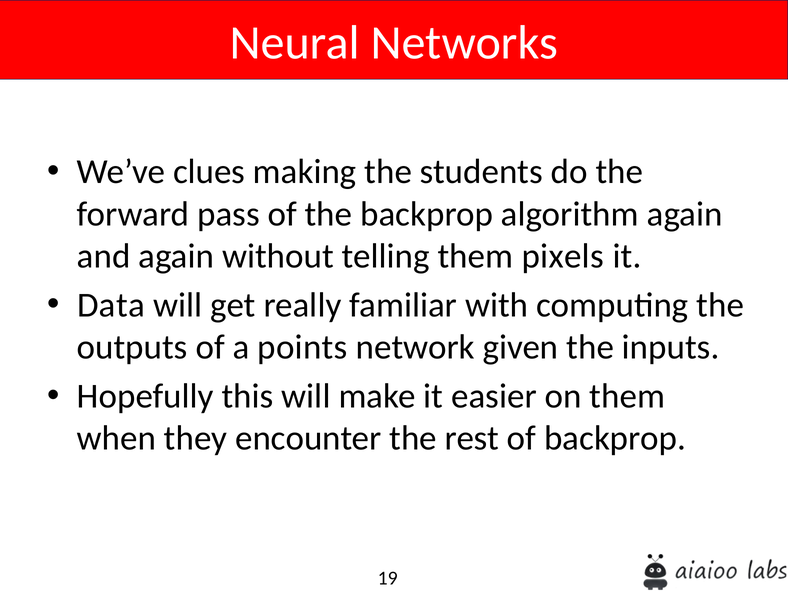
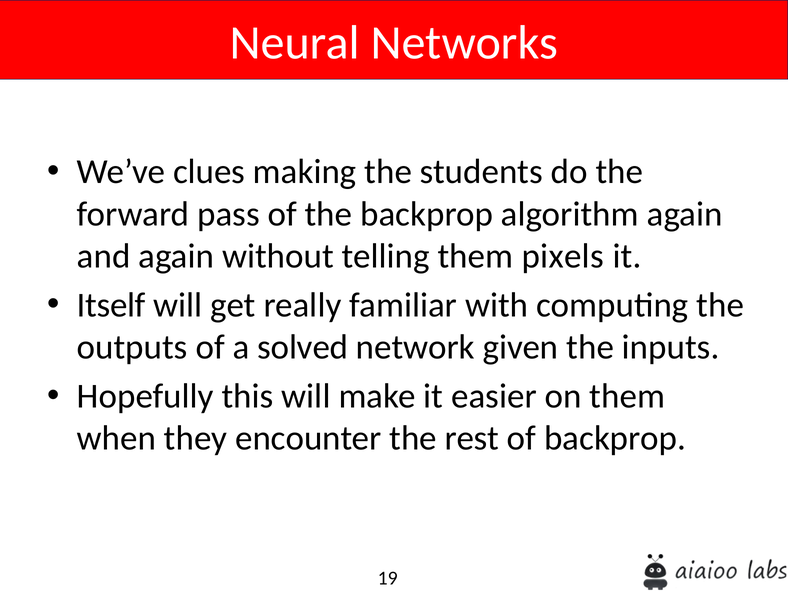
Data: Data -> Itself (111, 305)
points: points -> solved (303, 347)
